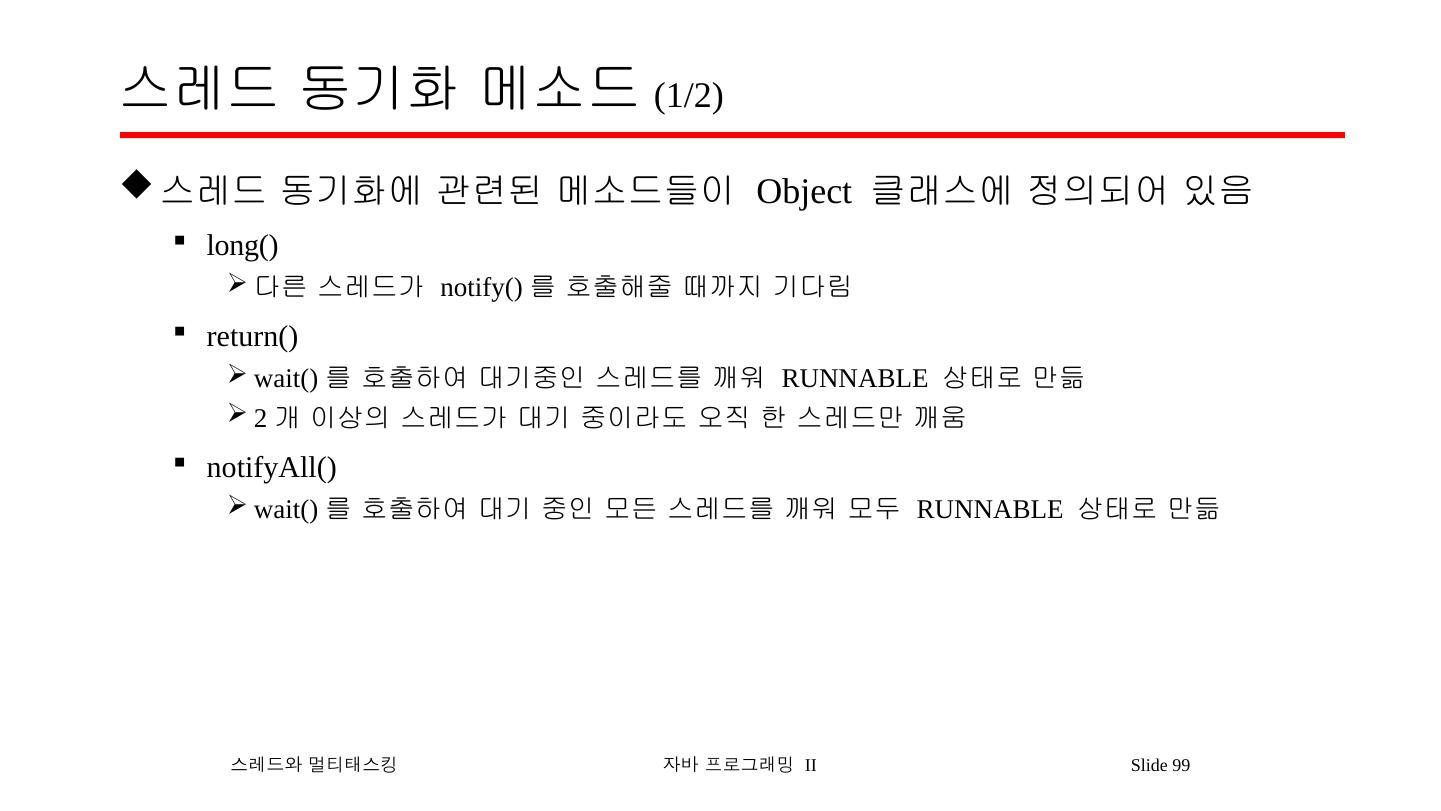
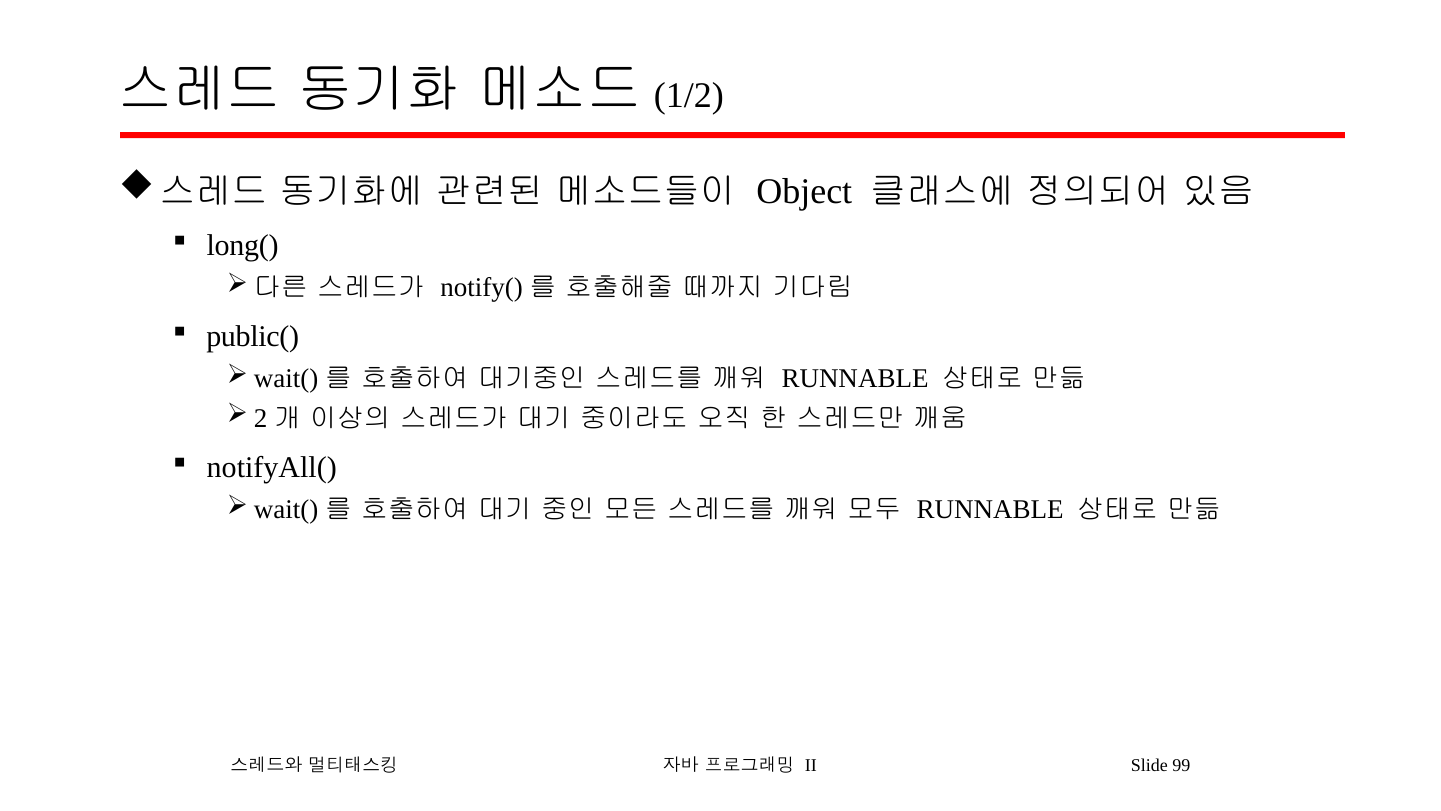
return(: return( -> public( (253, 337)
